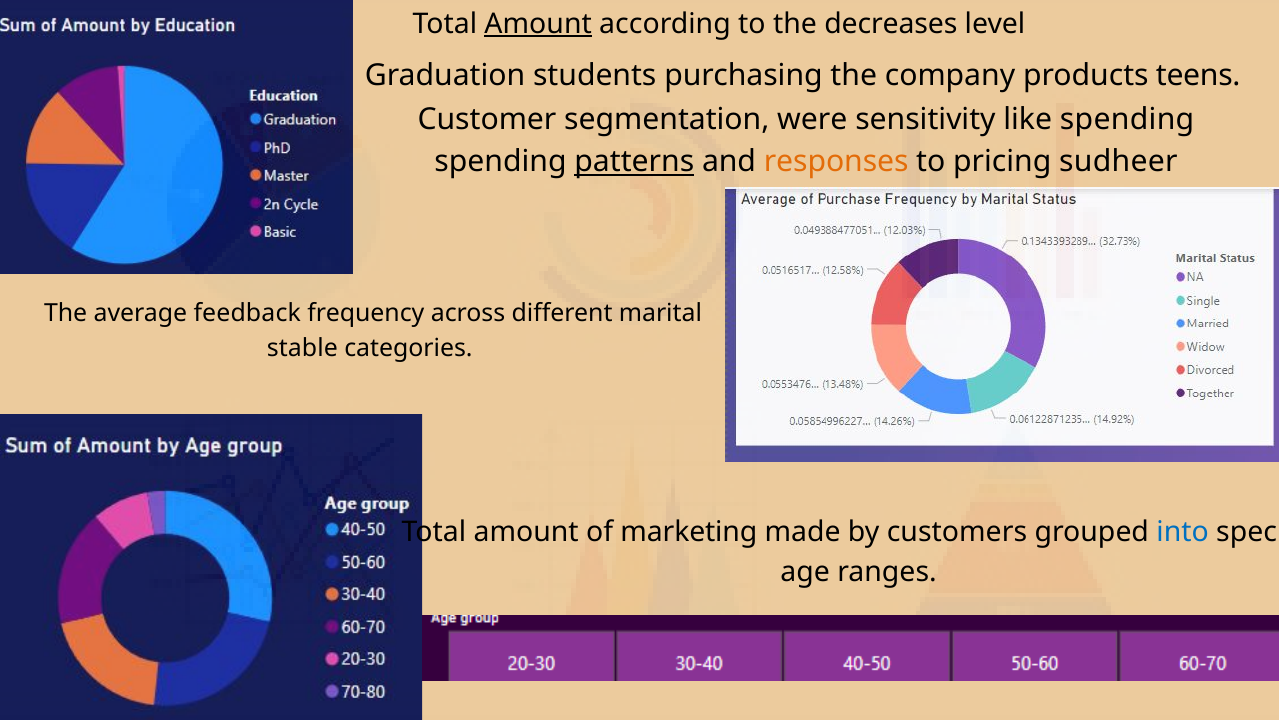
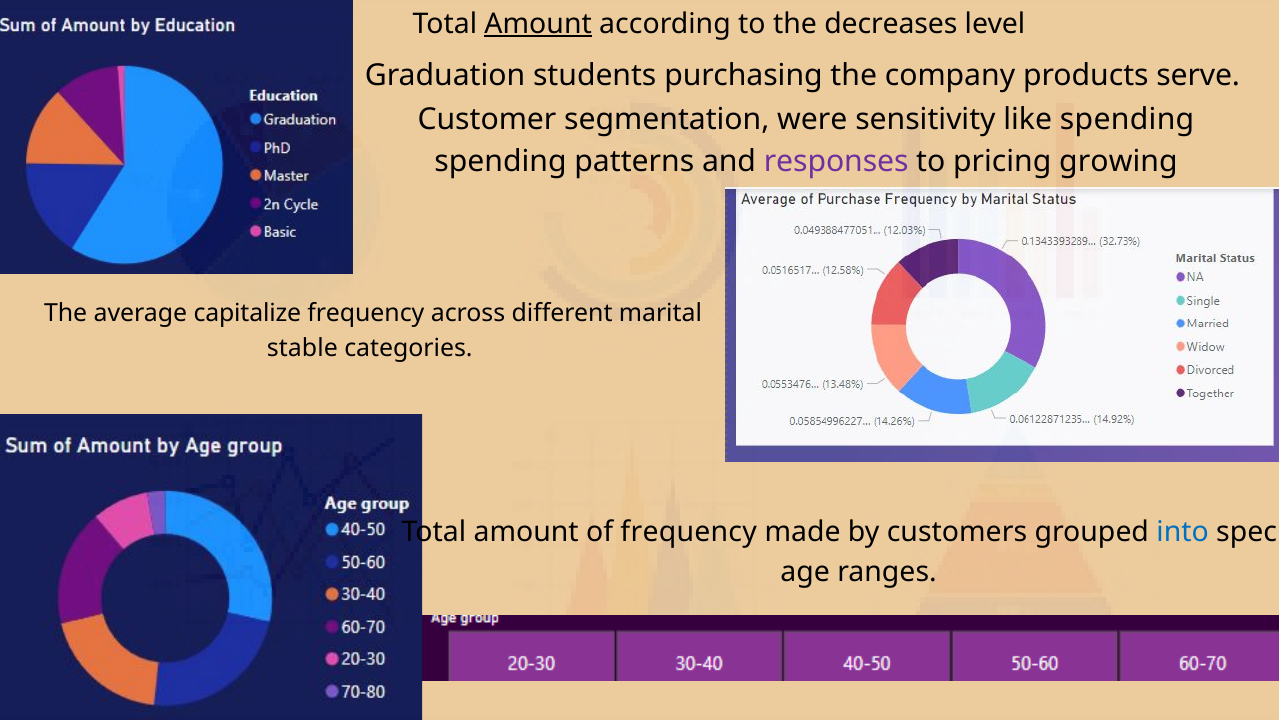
teens: teens -> serve (1198, 76)
patterns underline: present -> none (634, 162)
responses colour: orange -> purple (836, 162)
sudheer: sudheer -> growing (1118, 162)
feedback: feedback -> capitalize (247, 313)
of marketing: marketing -> frequency (689, 532)
